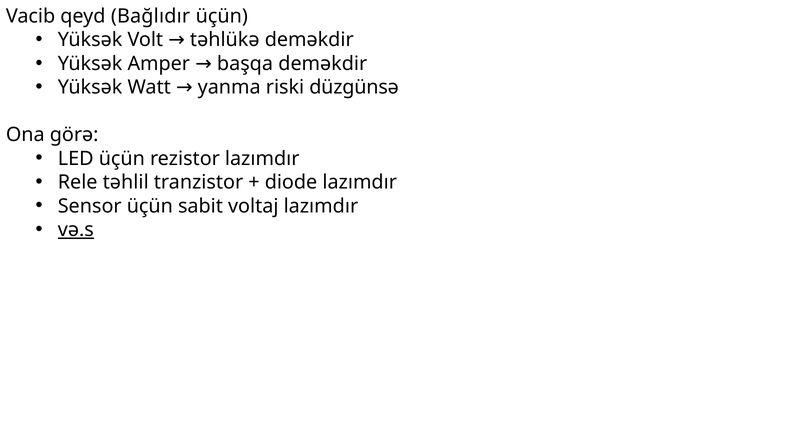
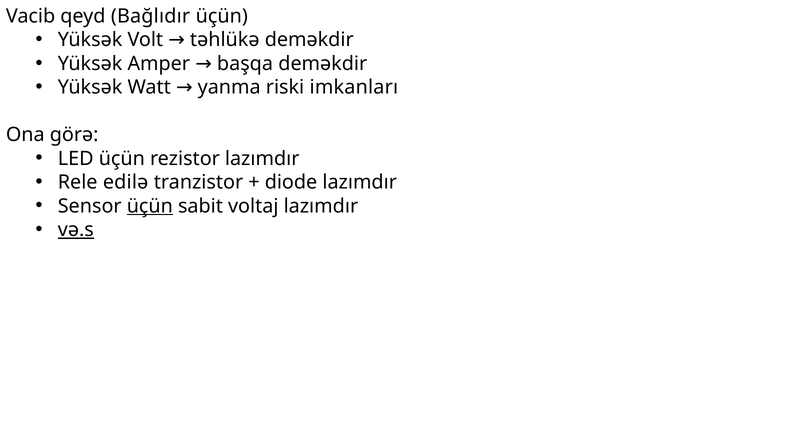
düzgünsə: düzgünsə -> imkanları (354, 87)
təhlil: təhlil -> edilə (126, 182)
üçün underline: none -> present (150, 206)
